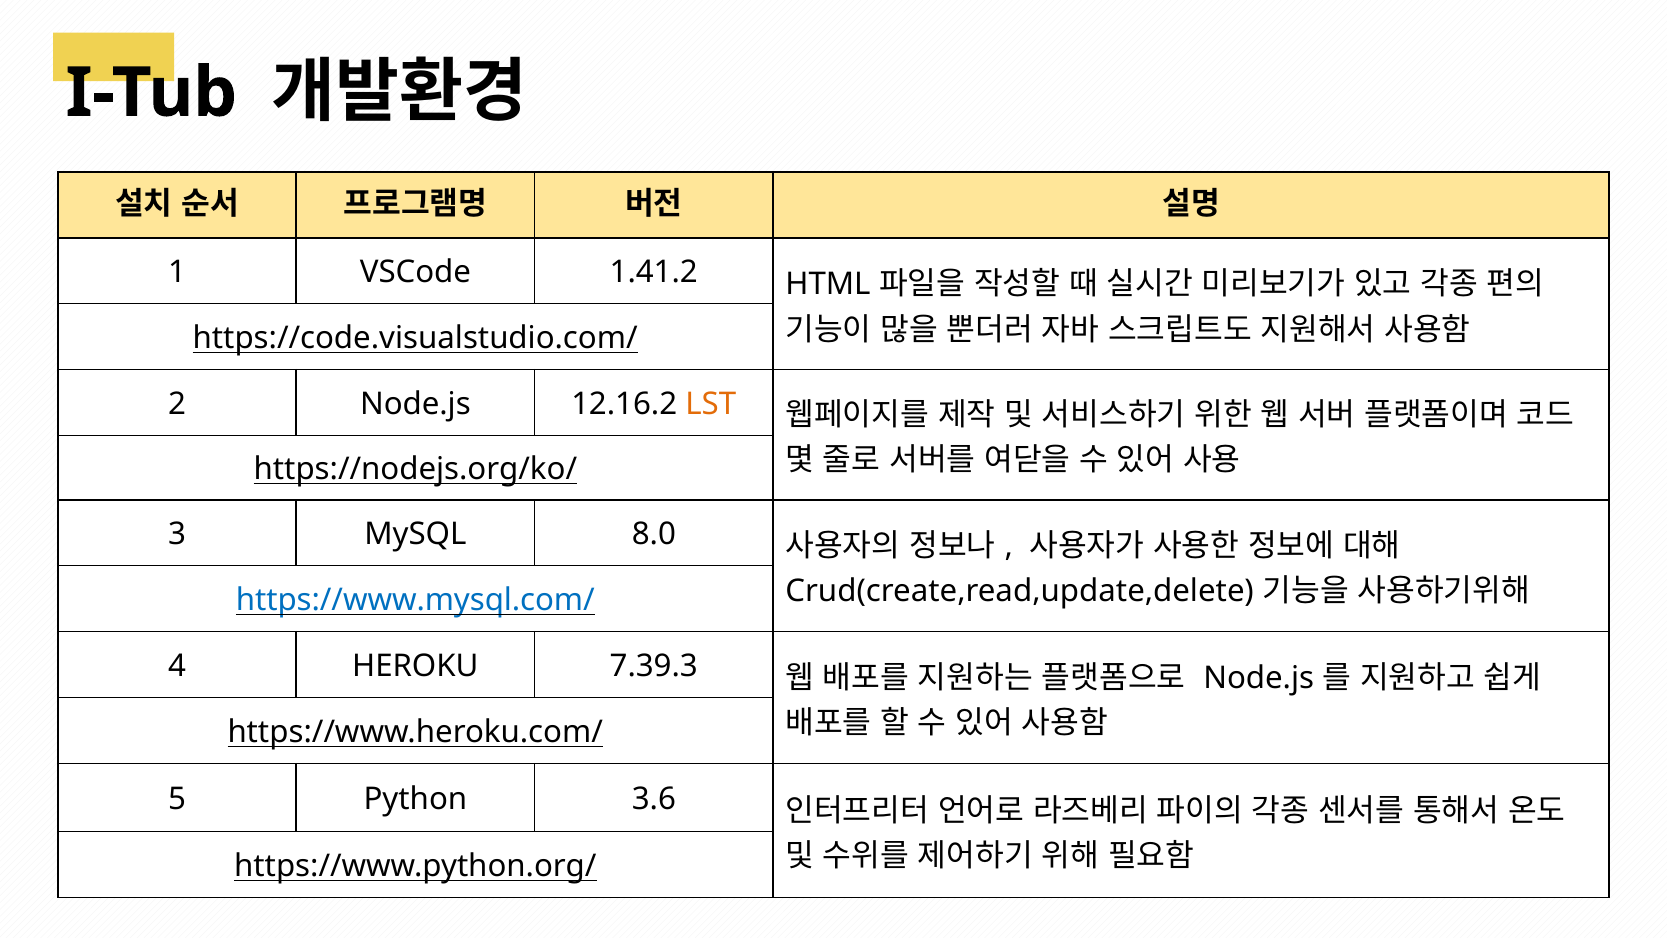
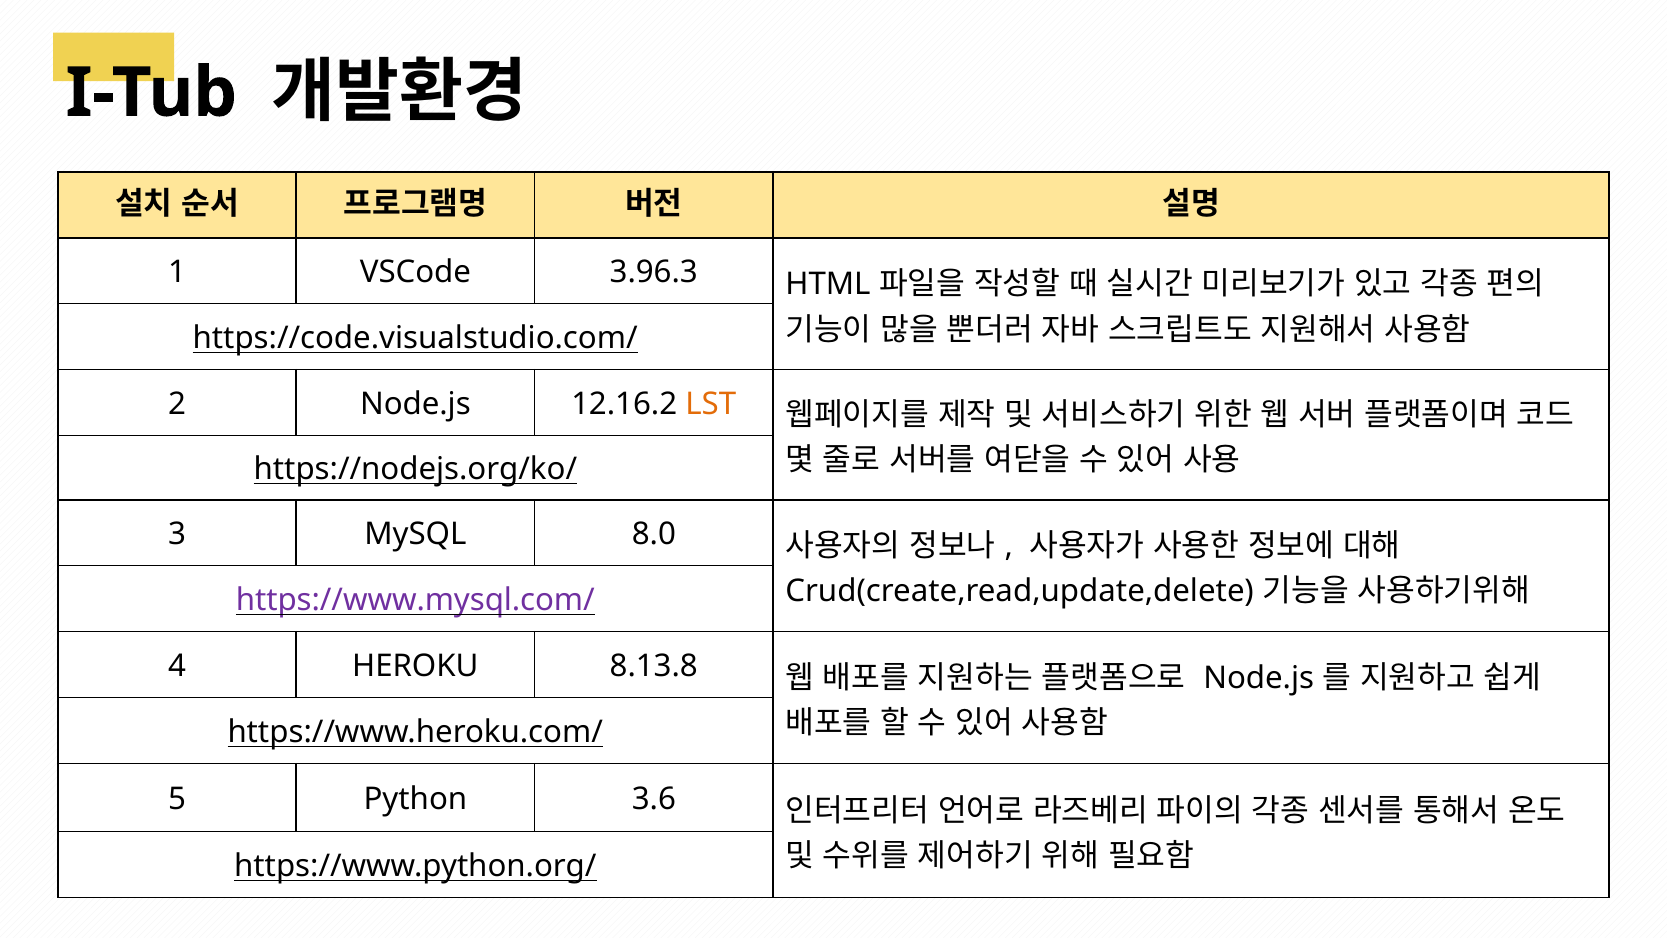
1.41.2: 1.41.2 -> 3.96.3 (654, 272)
https://www.mysql.com/ colour: blue -> purple (415, 600)
7.39.3: 7.39.3 -> 8.13.8 (654, 666)
